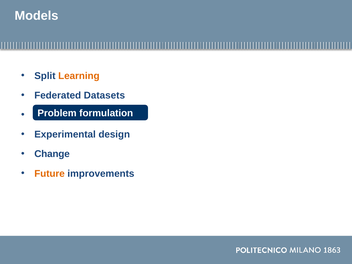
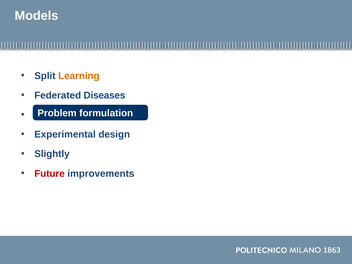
Datasets: Datasets -> Diseases (104, 95)
Change: Change -> Slightly (52, 154)
Future colour: orange -> red (50, 174)
